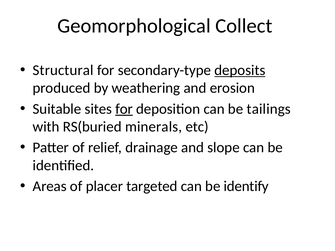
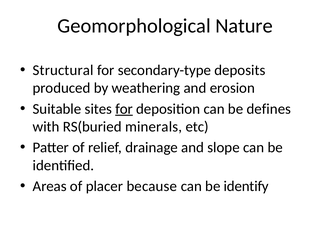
Collect: Collect -> Nature (244, 26)
deposits underline: present -> none (240, 70)
tailings: tailings -> defines (269, 109)
targeted: targeted -> because (152, 186)
